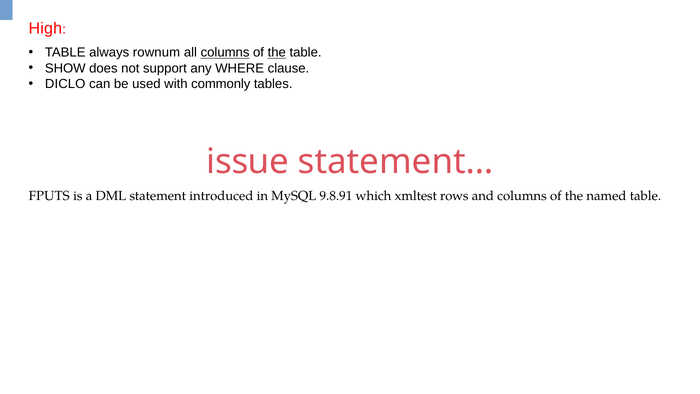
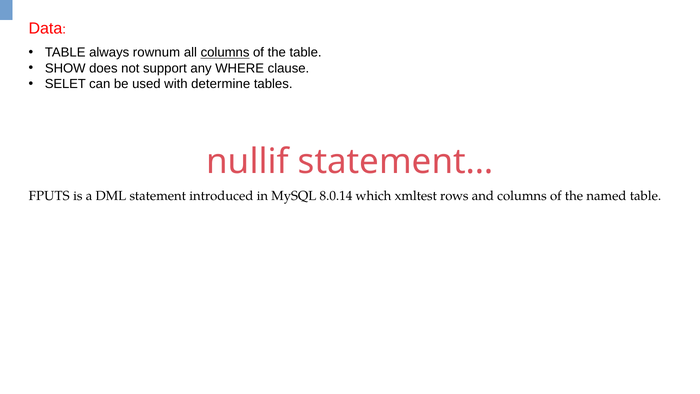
High: High -> Data (45, 28)
the underline: present -> none (277, 53)
DICLO: DICLO -> SELET (65, 84)
commonly: commonly -> determine (221, 84)
issue: issue -> nullif (248, 162)
9.8.91: 9.8.91 -> 8.0.14 (336, 196)
